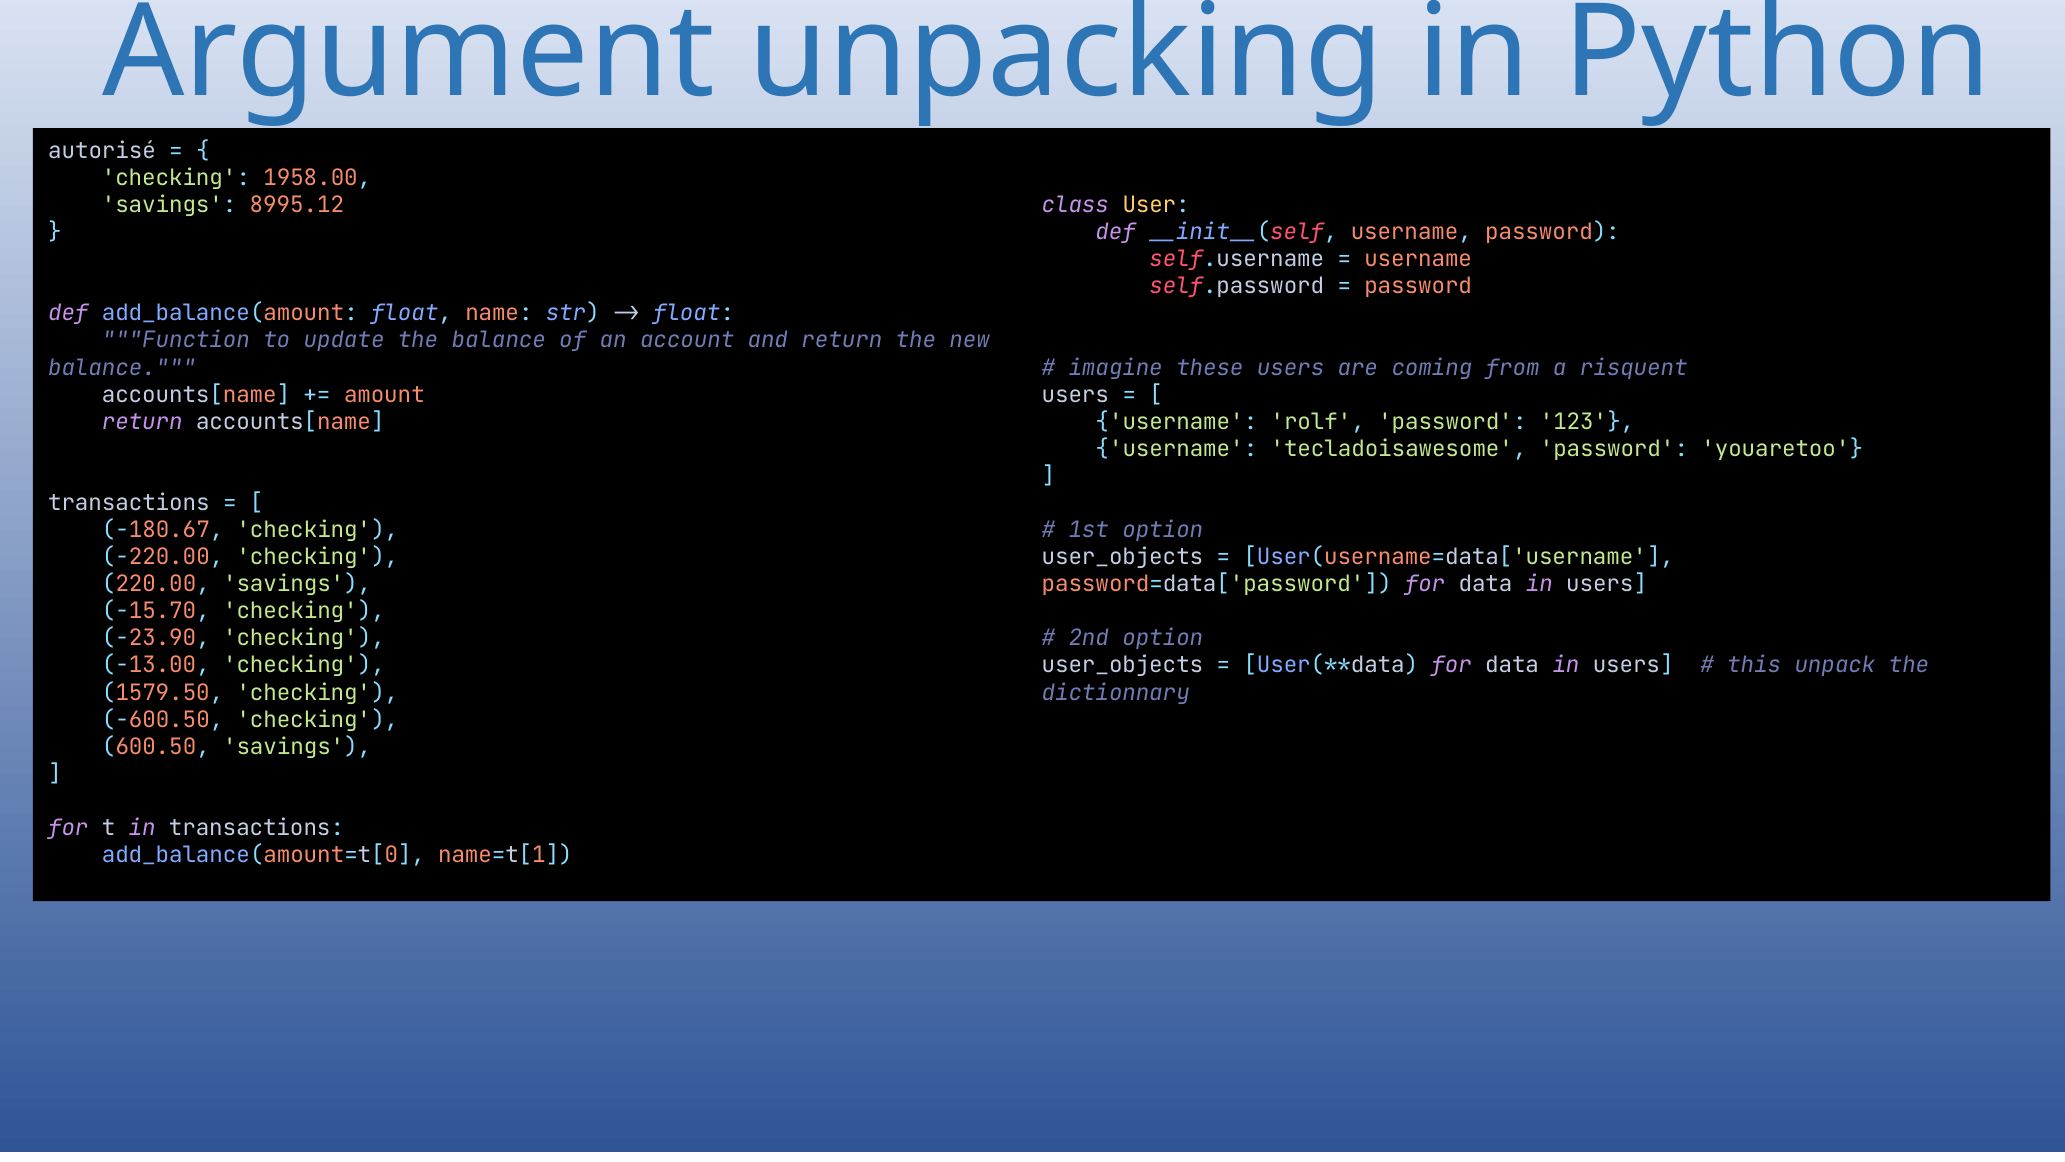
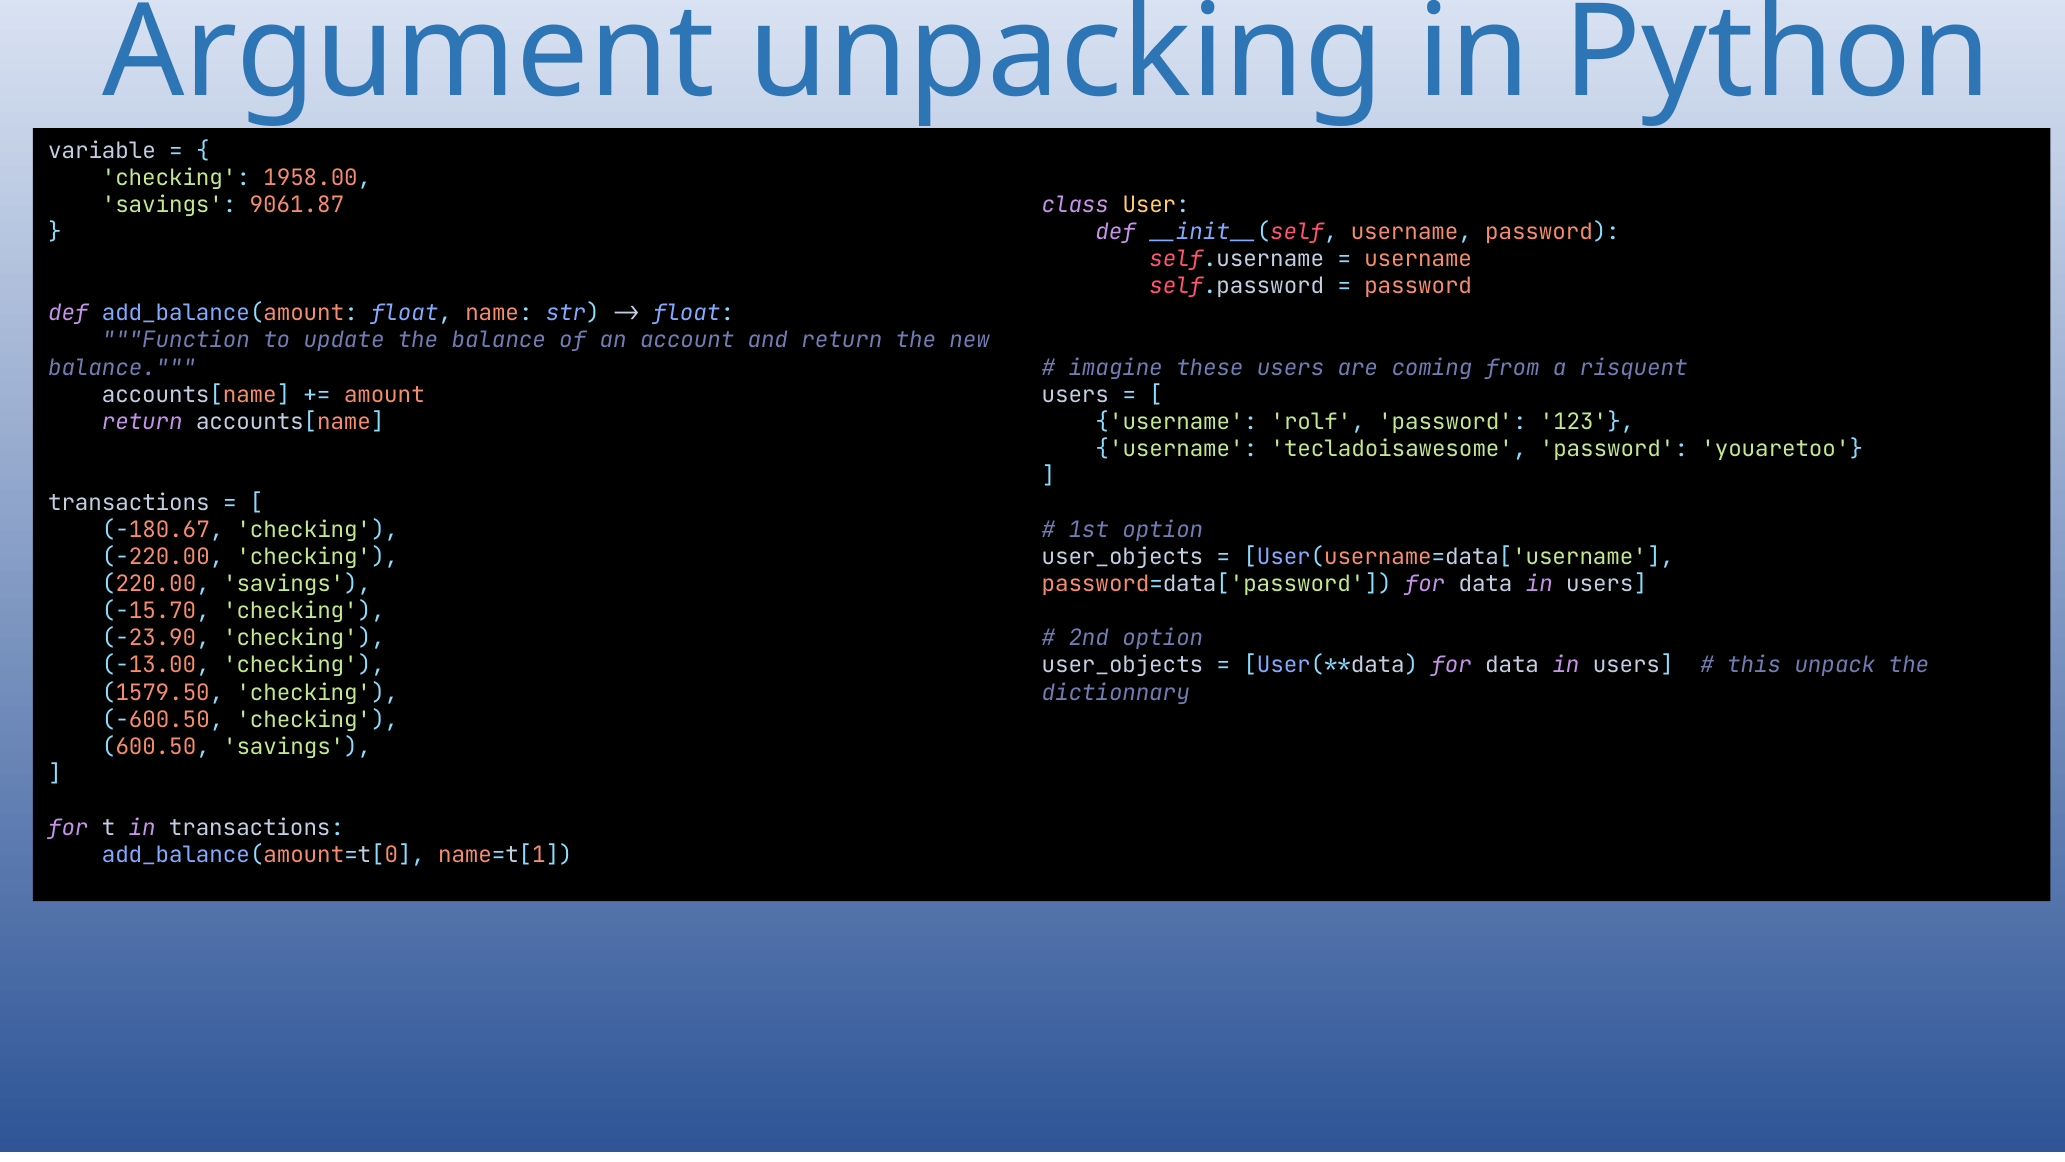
autorisé: autorisé -> variable (102, 151)
8995.12: 8995.12 -> 9061.87 (297, 205)
